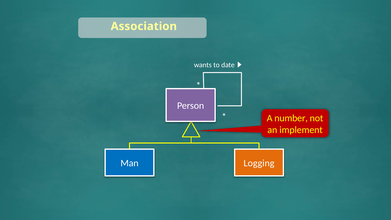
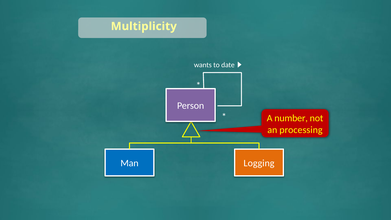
Association: Association -> Multiplicity (144, 26)
implement: implement -> processing (301, 130)
